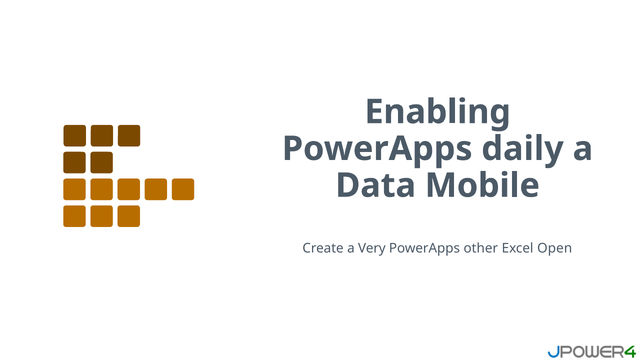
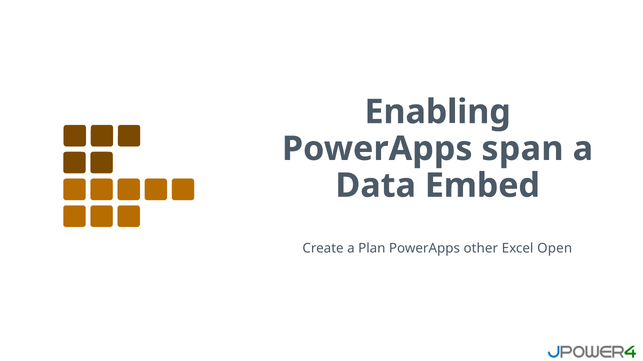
daily: daily -> span (522, 149)
Mobile: Mobile -> Embed (482, 186)
Very: Very -> Plan (372, 249)
